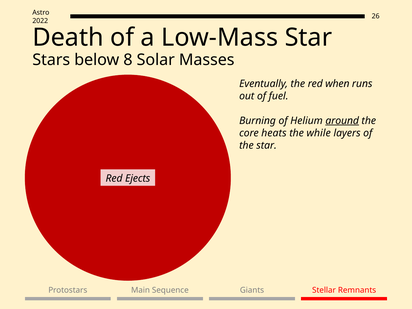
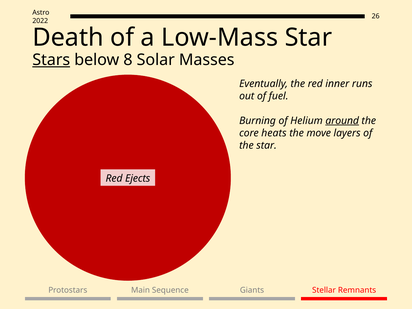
Stars underline: none -> present (51, 60)
when: when -> inner (337, 84)
while: while -> move (319, 133)
